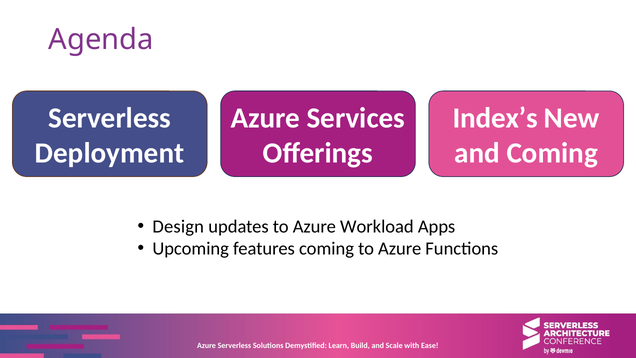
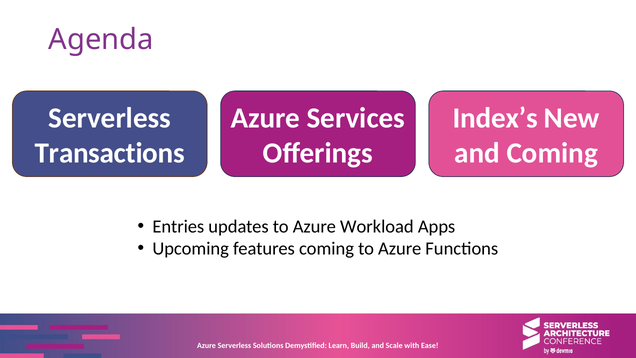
Deployment: Deployment -> Transactions (110, 153)
Design: Design -> Entries (178, 226)
